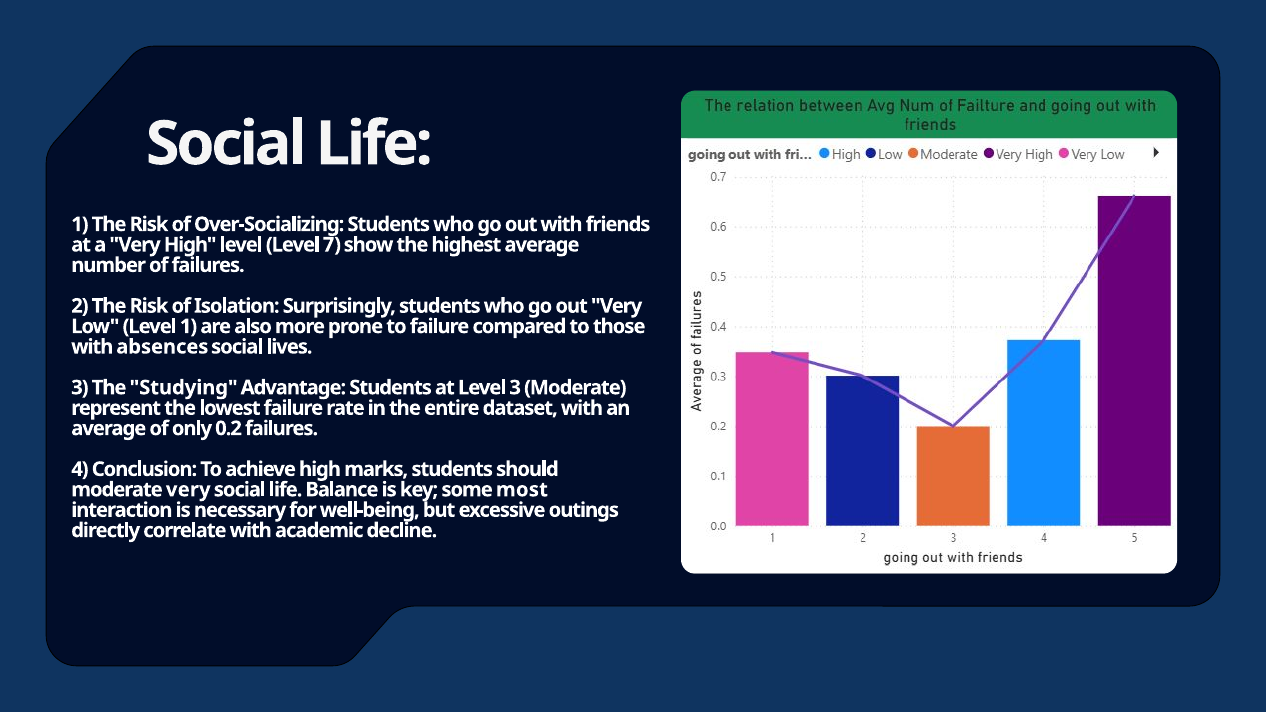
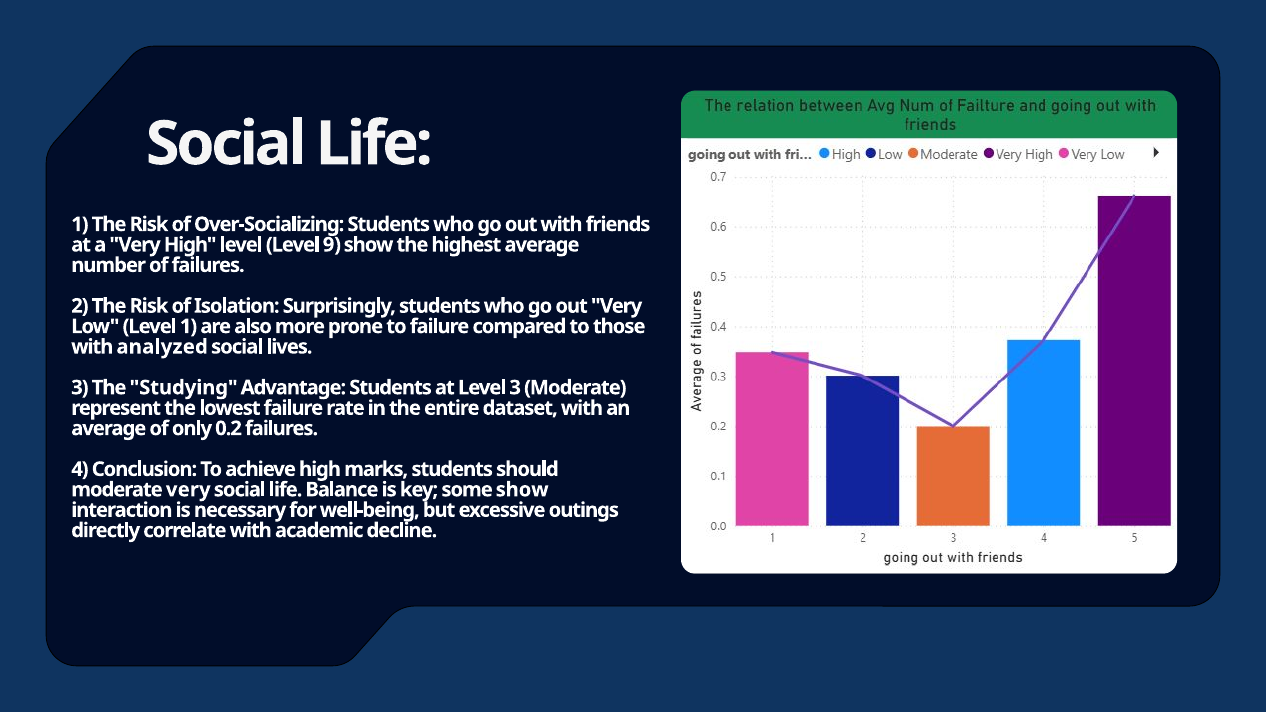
7: 7 -> 9 (332, 245)
absences: absences -> analyzed (162, 347)
some most: most -> show (522, 490)
